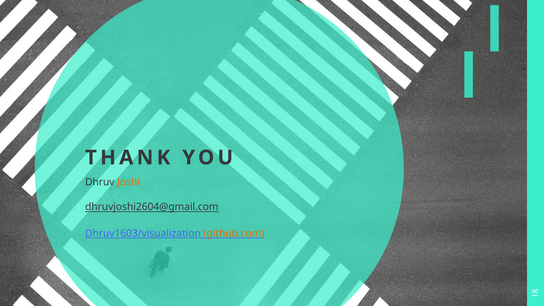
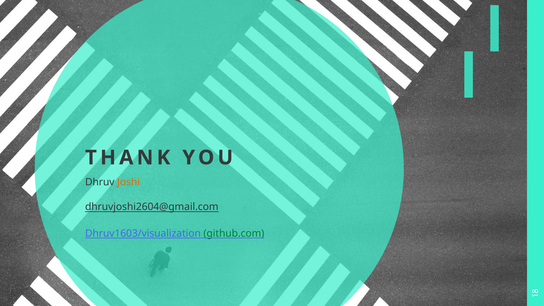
github.com colour: orange -> green (234, 233)
